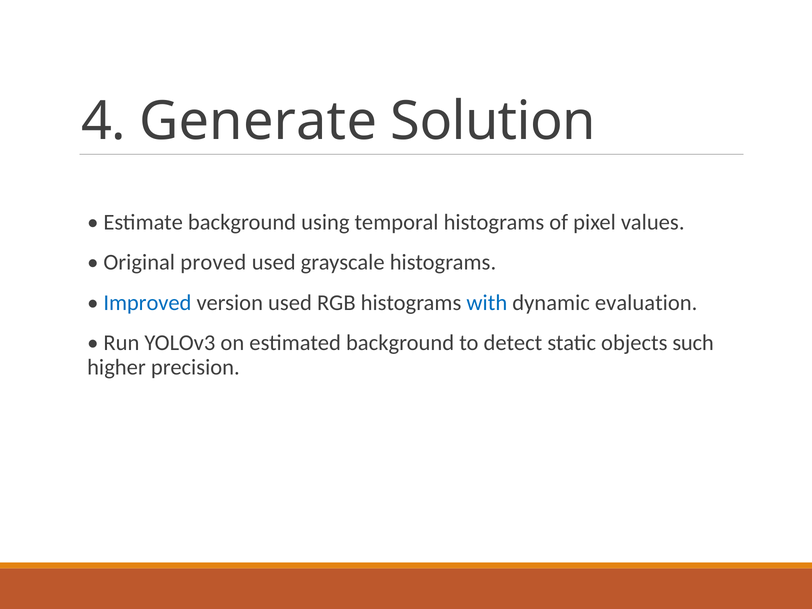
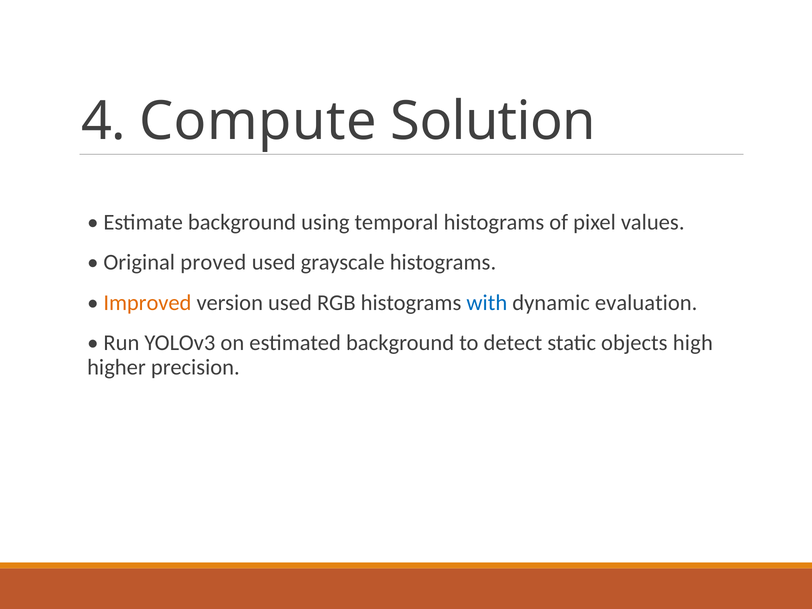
Generate: Generate -> Compute (258, 121)
Improved colour: blue -> orange (147, 303)
such: such -> high (693, 343)
